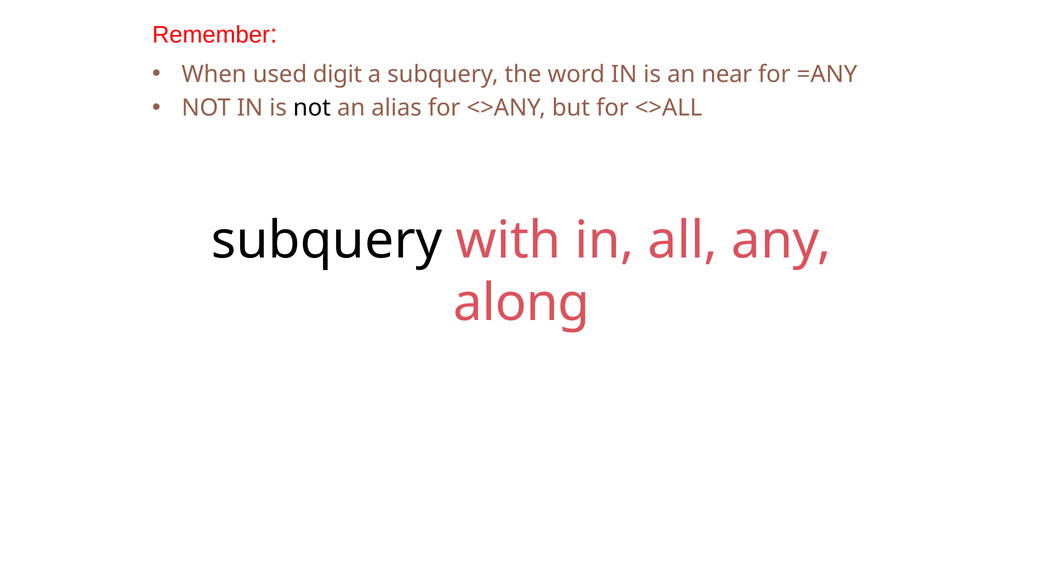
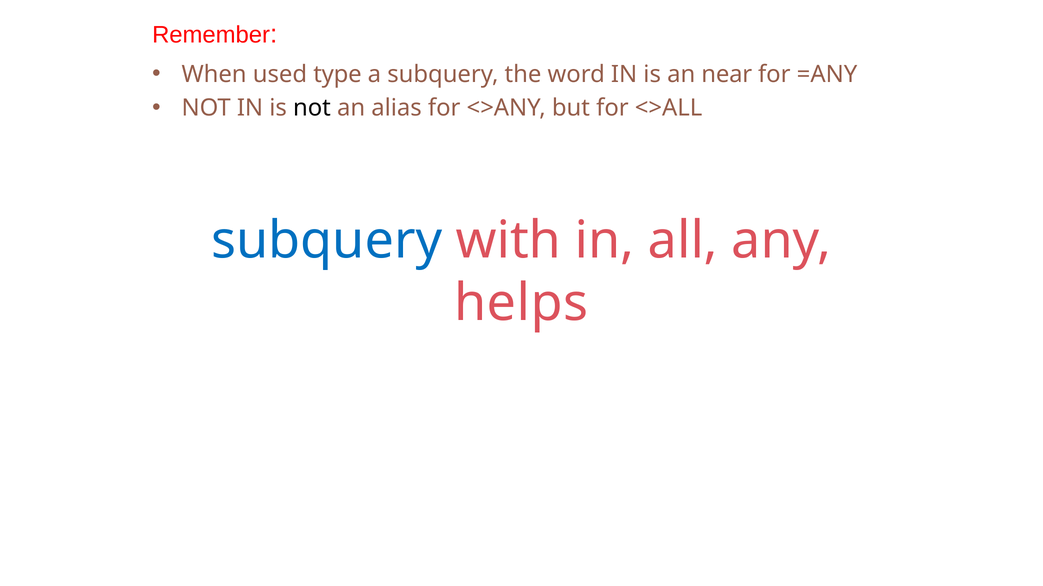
digit: digit -> type (337, 74)
subquery colour: black -> blue (327, 241)
along: along -> helps (521, 303)
